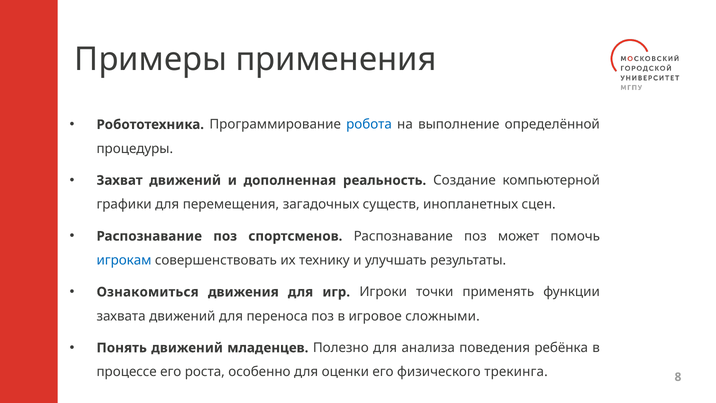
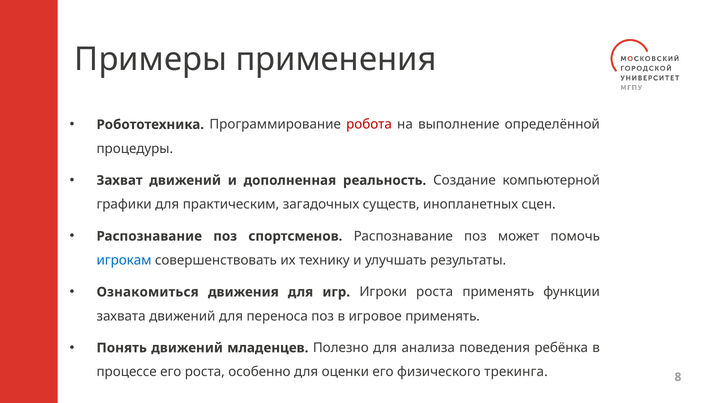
робота colour: blue -> red (369, 124)
перемещения: перемещения -> практическим (231, 204)
Игроки точки: точки -> роста (435, 292)
игровое сложными: сложными -> применять (443, 316)
